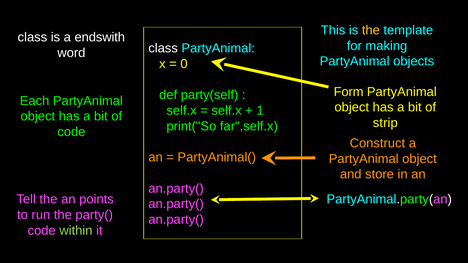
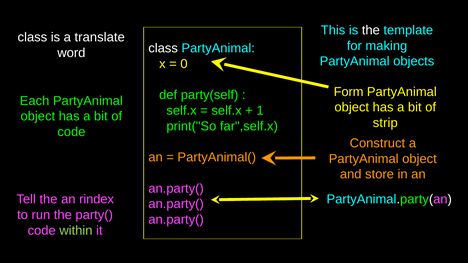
the colour: yellow -> white (371, 30)
endswith: endswith -> translate (100, 37)
points: points -> rindex (97, 199)
